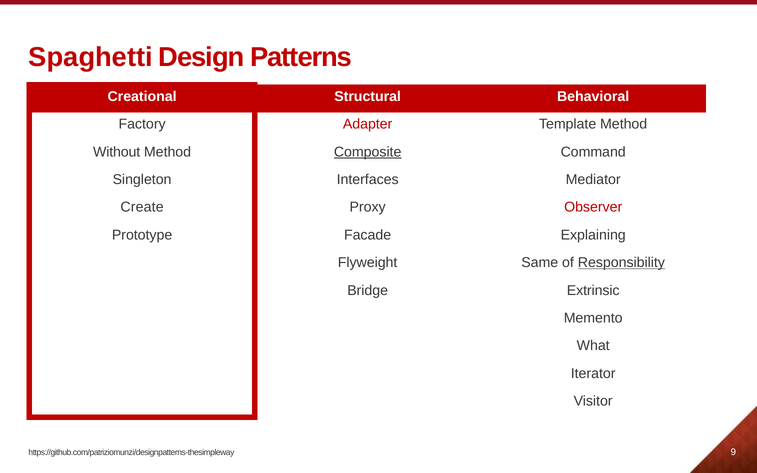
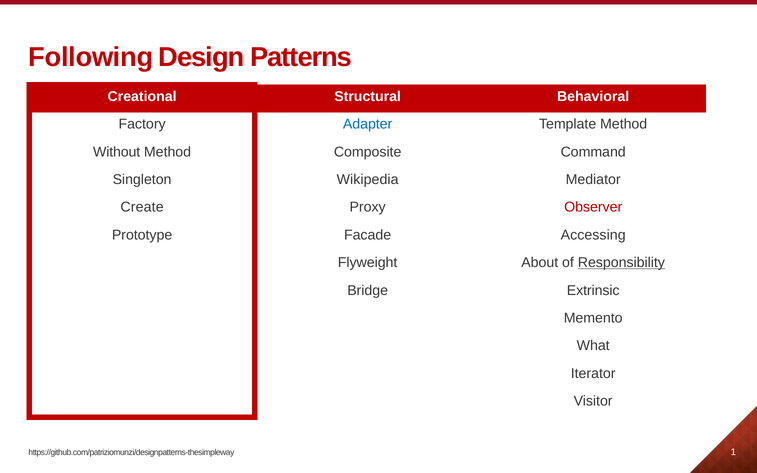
Spaghetti: Spaghetti -> Following (91, 57)
Adapter colour: red -> blue (368, 124)
Composite underline: present -> none (368, 152)
Interfaces: Interfaces -> Wikipedia (368, 180)
Explaining: Explaining -> Accessing (593, 235)
Same: Same -> About (540, 263)
9: 9 -> 1 (733, 452)
